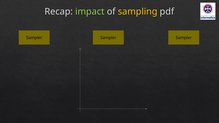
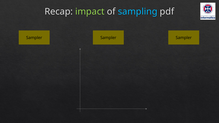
sampling colour: yellow -> light blue (138, 12)
